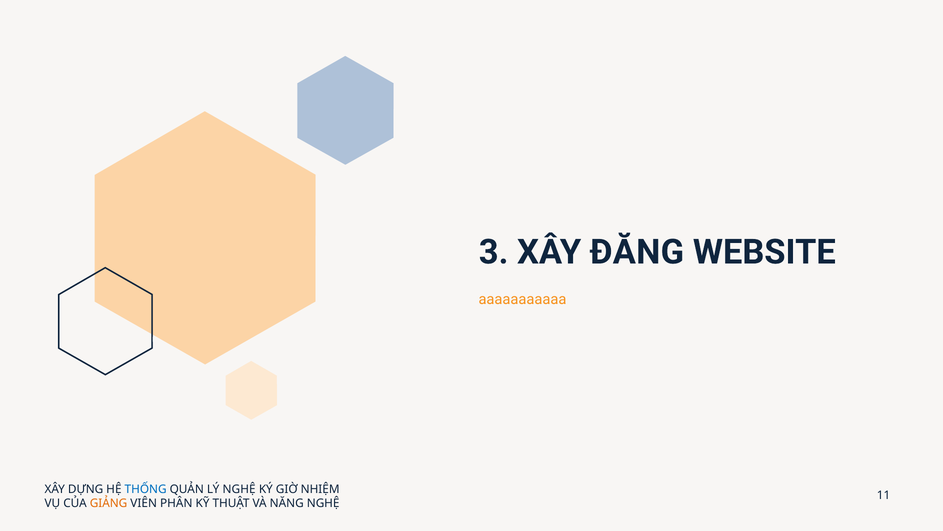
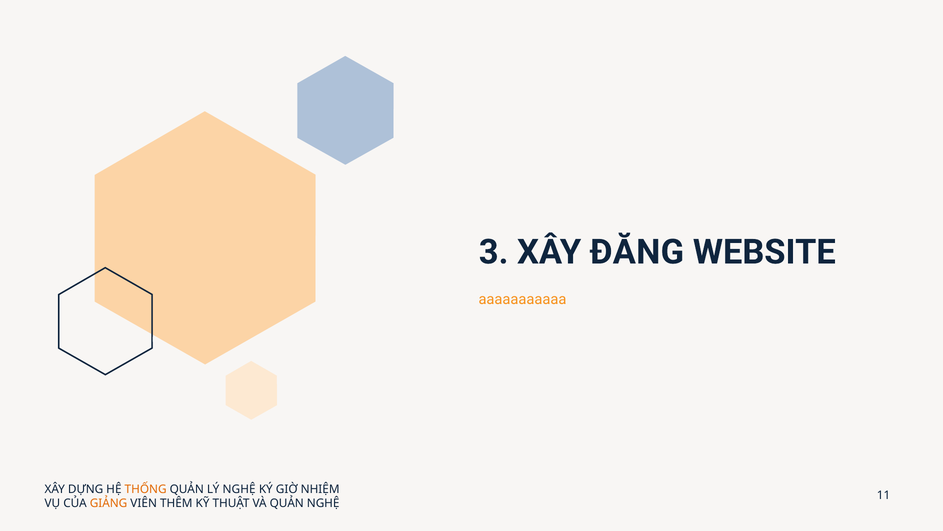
THỐNG colour: blue -> orange (146, 489)
PHÂN: PHÂN -> THÊM (176, 503)
VÀ NĂNG: NĂNG -> QUẢN (287, 503)
